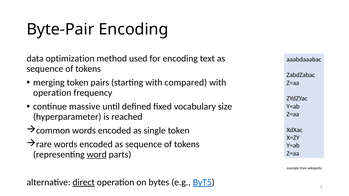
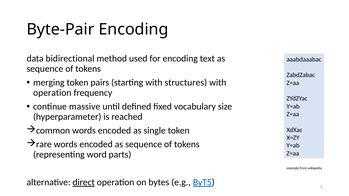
optimization: optimization -> bidirectional (70, 59)
compared: compared -> structures (186, 83)
word underline: present -> none (97, 155)
